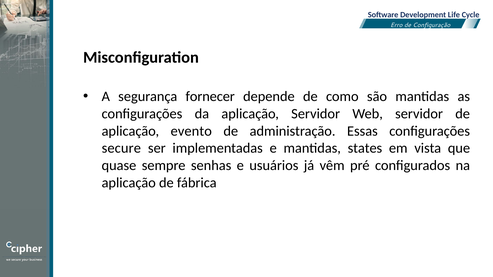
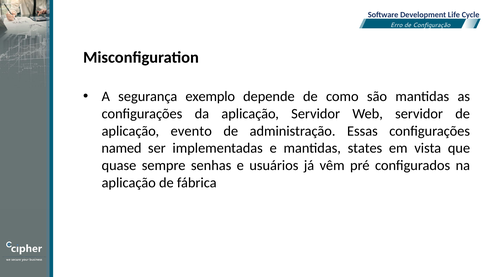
fornecer: fornecer -> exemplo (210, 97)
secure: secure -> named (121, 148)
